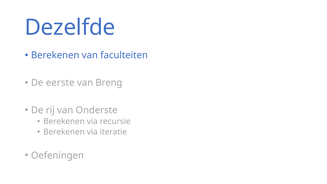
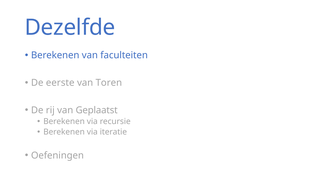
Breng: Breng -> Toren (109, 83)
Onderste: Onderste -> Geplaatst (97, 110)
